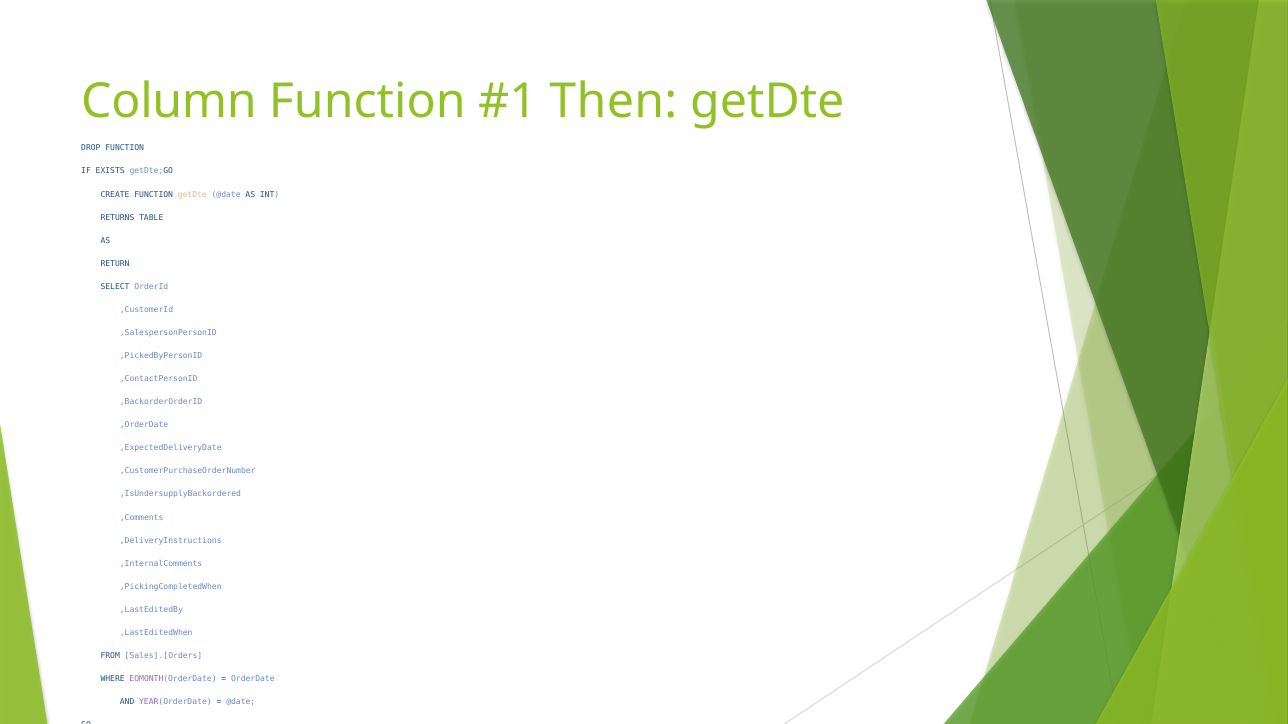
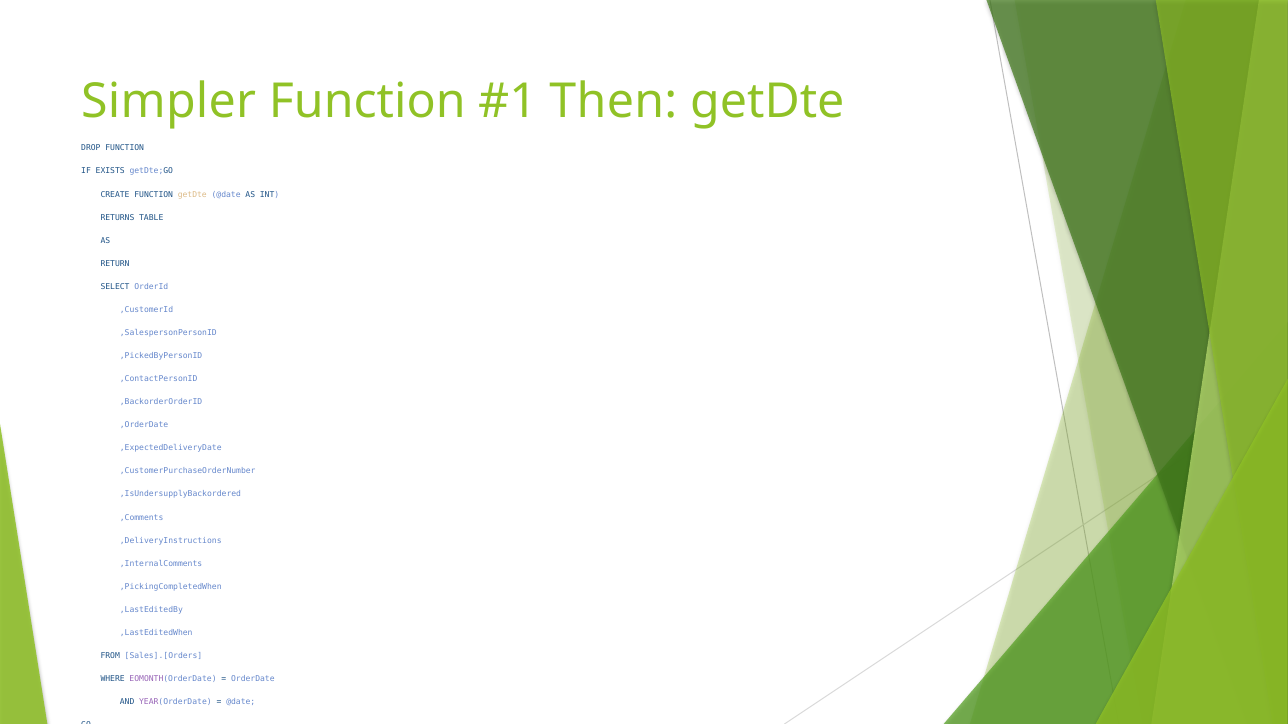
Column: Column -> Simpler (169, 102)
